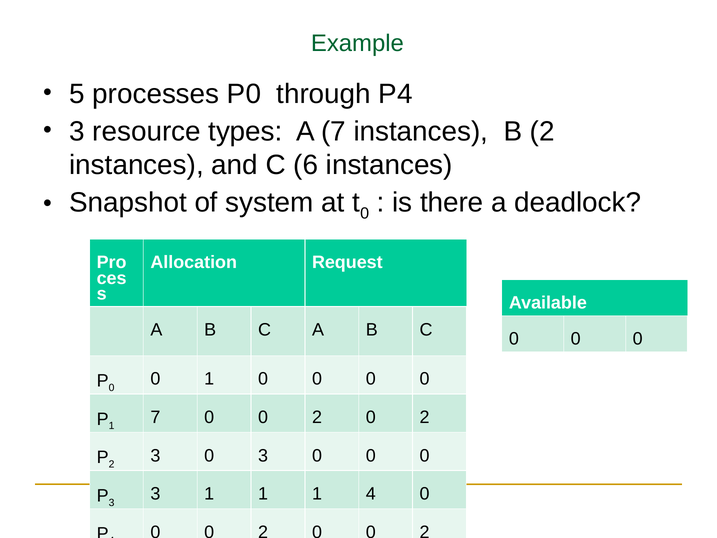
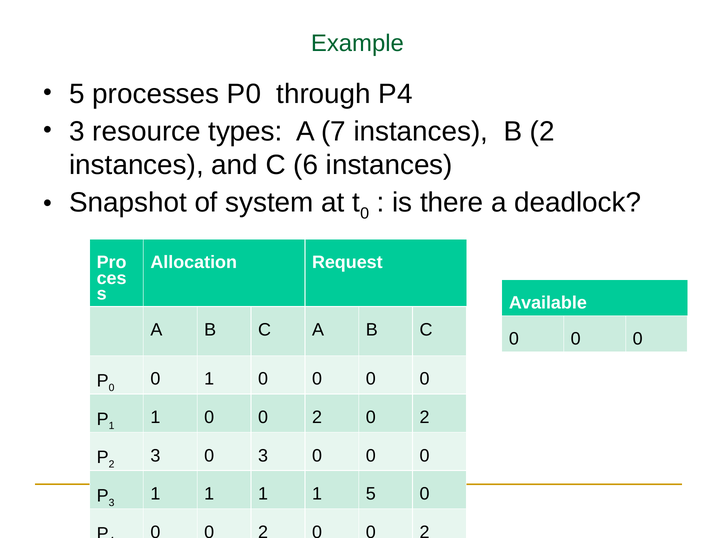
7: 7 -> 1 (155, 417)
3 3: 3 -> 1 (155, 494)
1 4: 4 -> 5 (371, 494)
